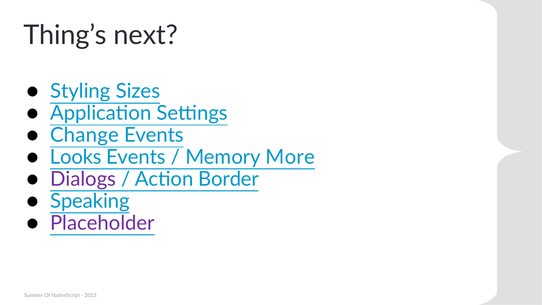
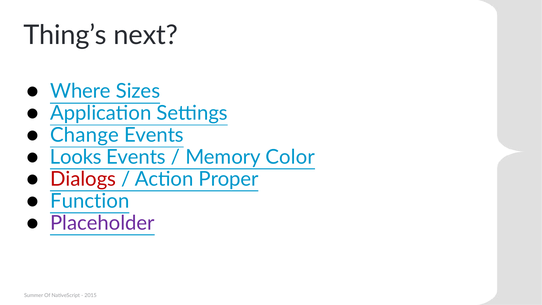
Styling: Styling -> Where (80, 91)
More: More -> Color (290, 157)
Dialogs colour: purple -> red (83, 179)
Border: Border -> Proper (229, 179)
Speaking: Speaking -> Function (90, 201)
